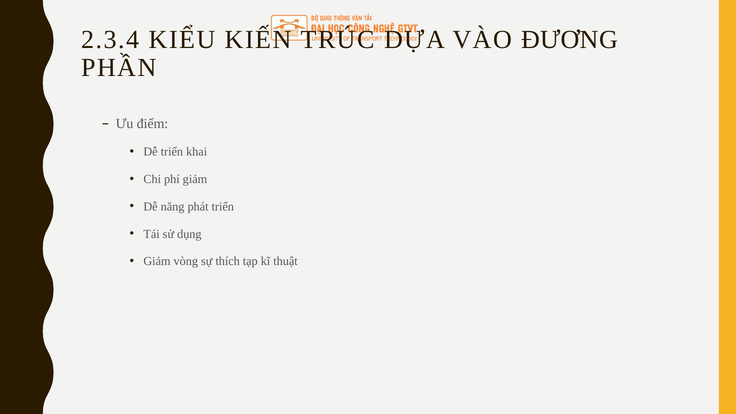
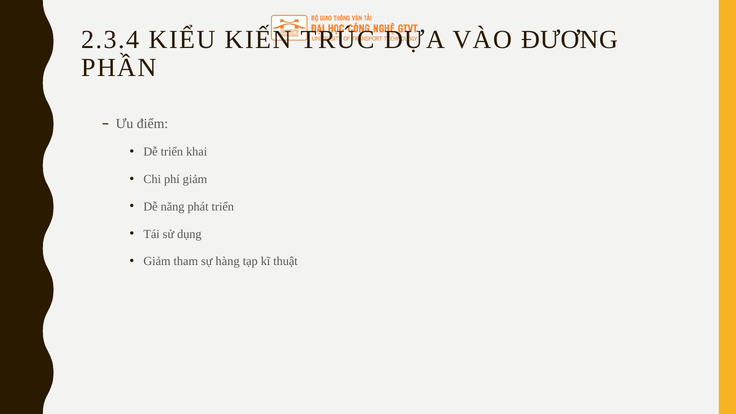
vòng: vòng -> tham (186, 261)
thích: thích -> hàng (228, 261)
